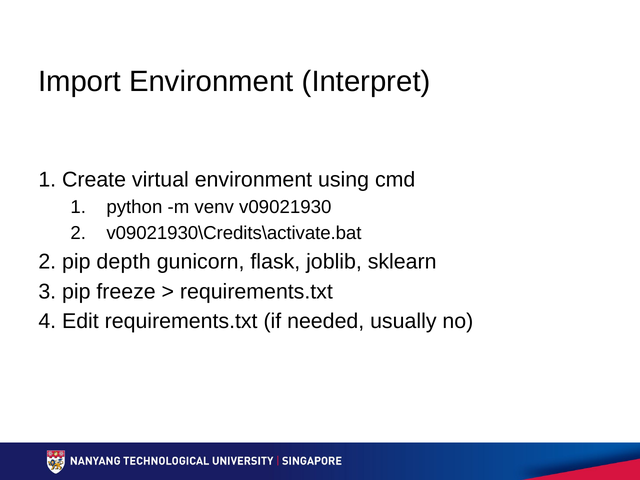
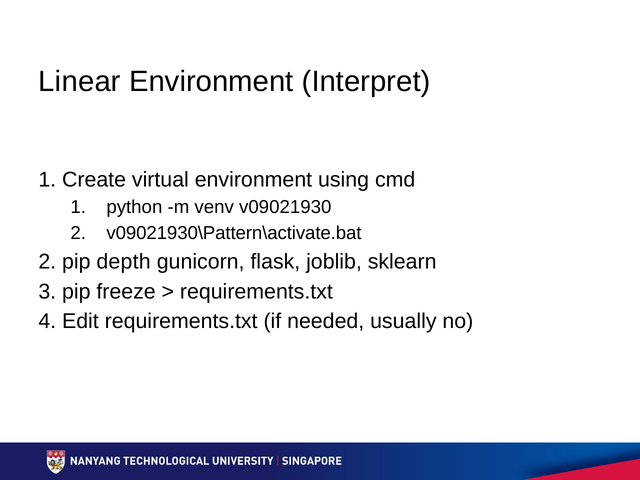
Import: Import -> Linear (80, 81)
v09021930\Credits\activate.bat: v09021930\Credits\activate.bat -> v09021930\Pattern\activate.bat (234, 233)
